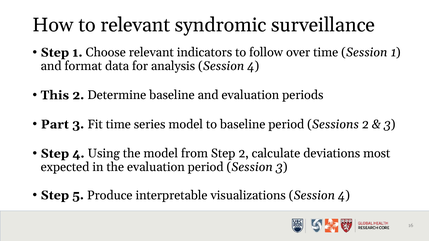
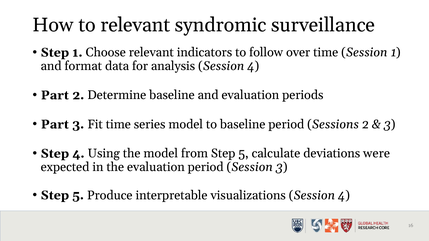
This: This -> Part (55, 95)
from Step 2: 2 -> 5 (244, 154)
most: most -> were (377, 154)
